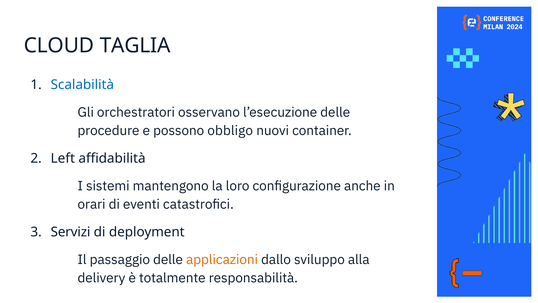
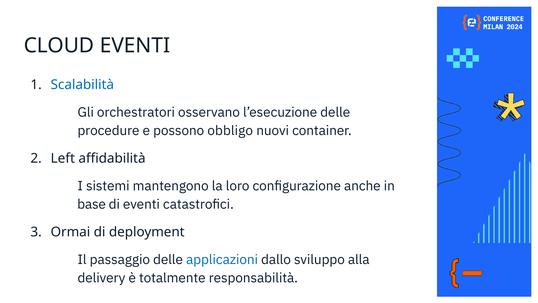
CLOUD TAGLIA: TAGLIA -> EVENTI (135, 46)
orari: orari -> base (92, 204)
Servizi: Servizi -> Ormai (70, 232)
applicazioni colour: orange -> blue (222, 259)
